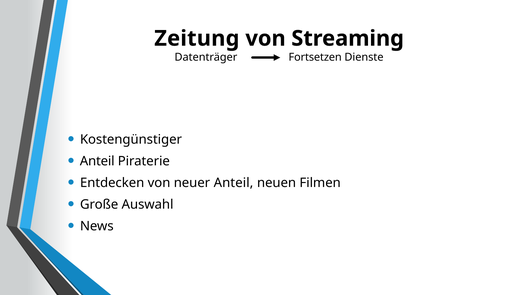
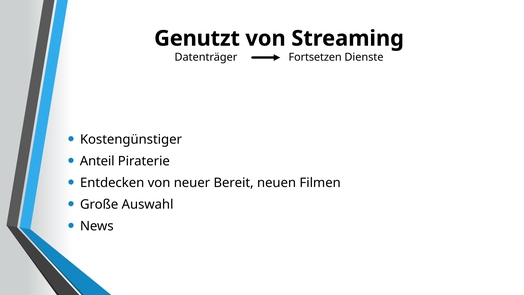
Zeitung: Zeitung -> Genutzt (197, 38)
neuer Anteil: Anteil -> Bereit (234, 183)
